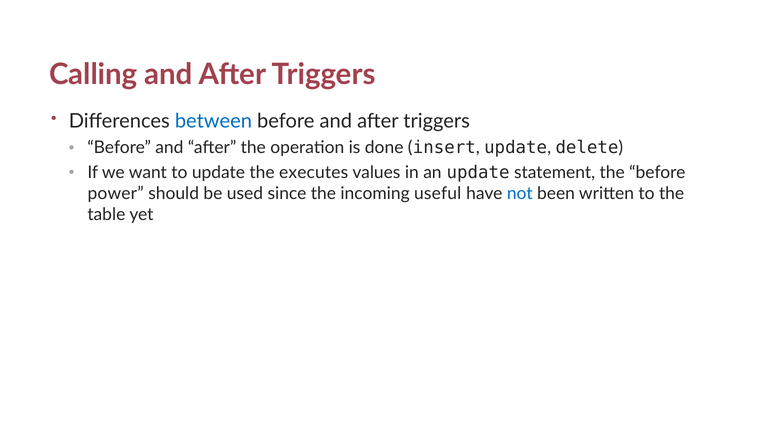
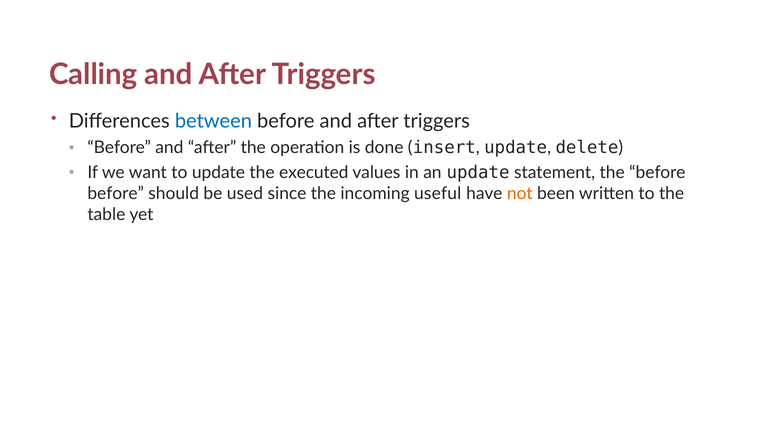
executes: executes -> executed (314, 173)
power: power -> before (116, 194)
not colour: blue -> orange (520, 194)
